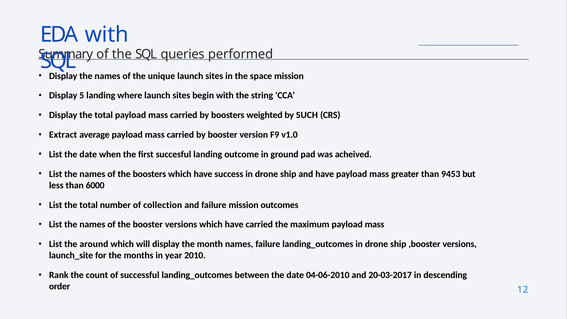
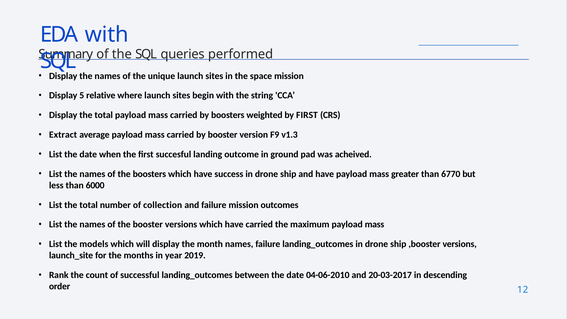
5 landing: landing -> relative (101, 95)
by SUCH: SUCH -> FIRST (307, 115)
v1.0: v1.0 -> v1.3 (289, 135)
9453: 9453 -> 6770 (451, 174)
around: around -> models (94, 244)
2010: 2010 -> 2019 (195, 255)
